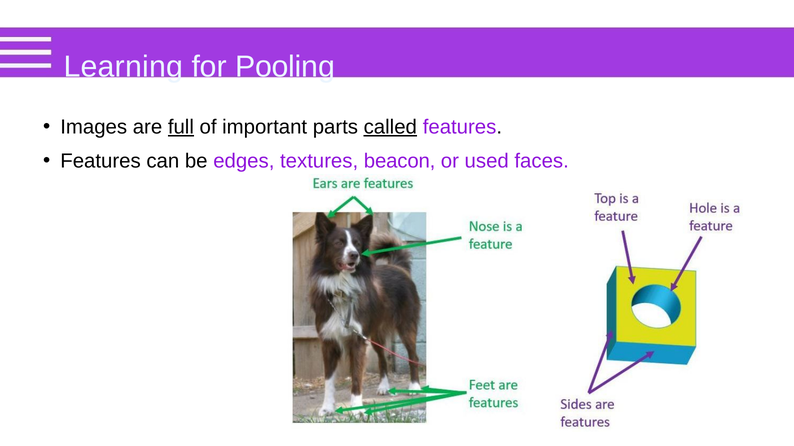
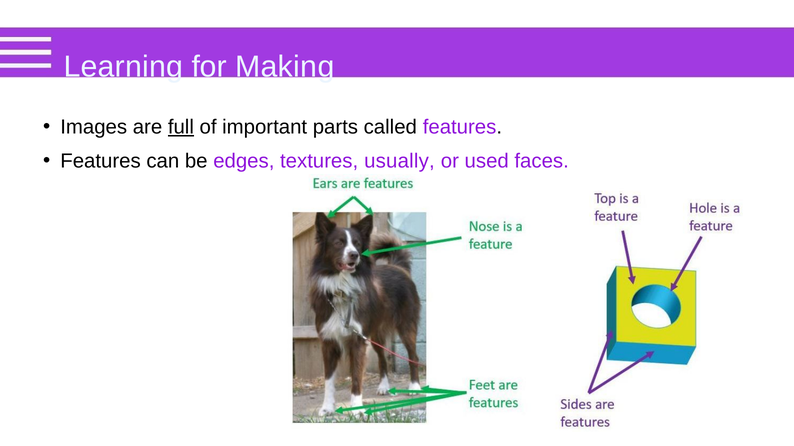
Pooling: Pooling -> Making (285, 67)
called underline: present -> none (390, 127)
beacon: beacon -> usually (399, 161)
